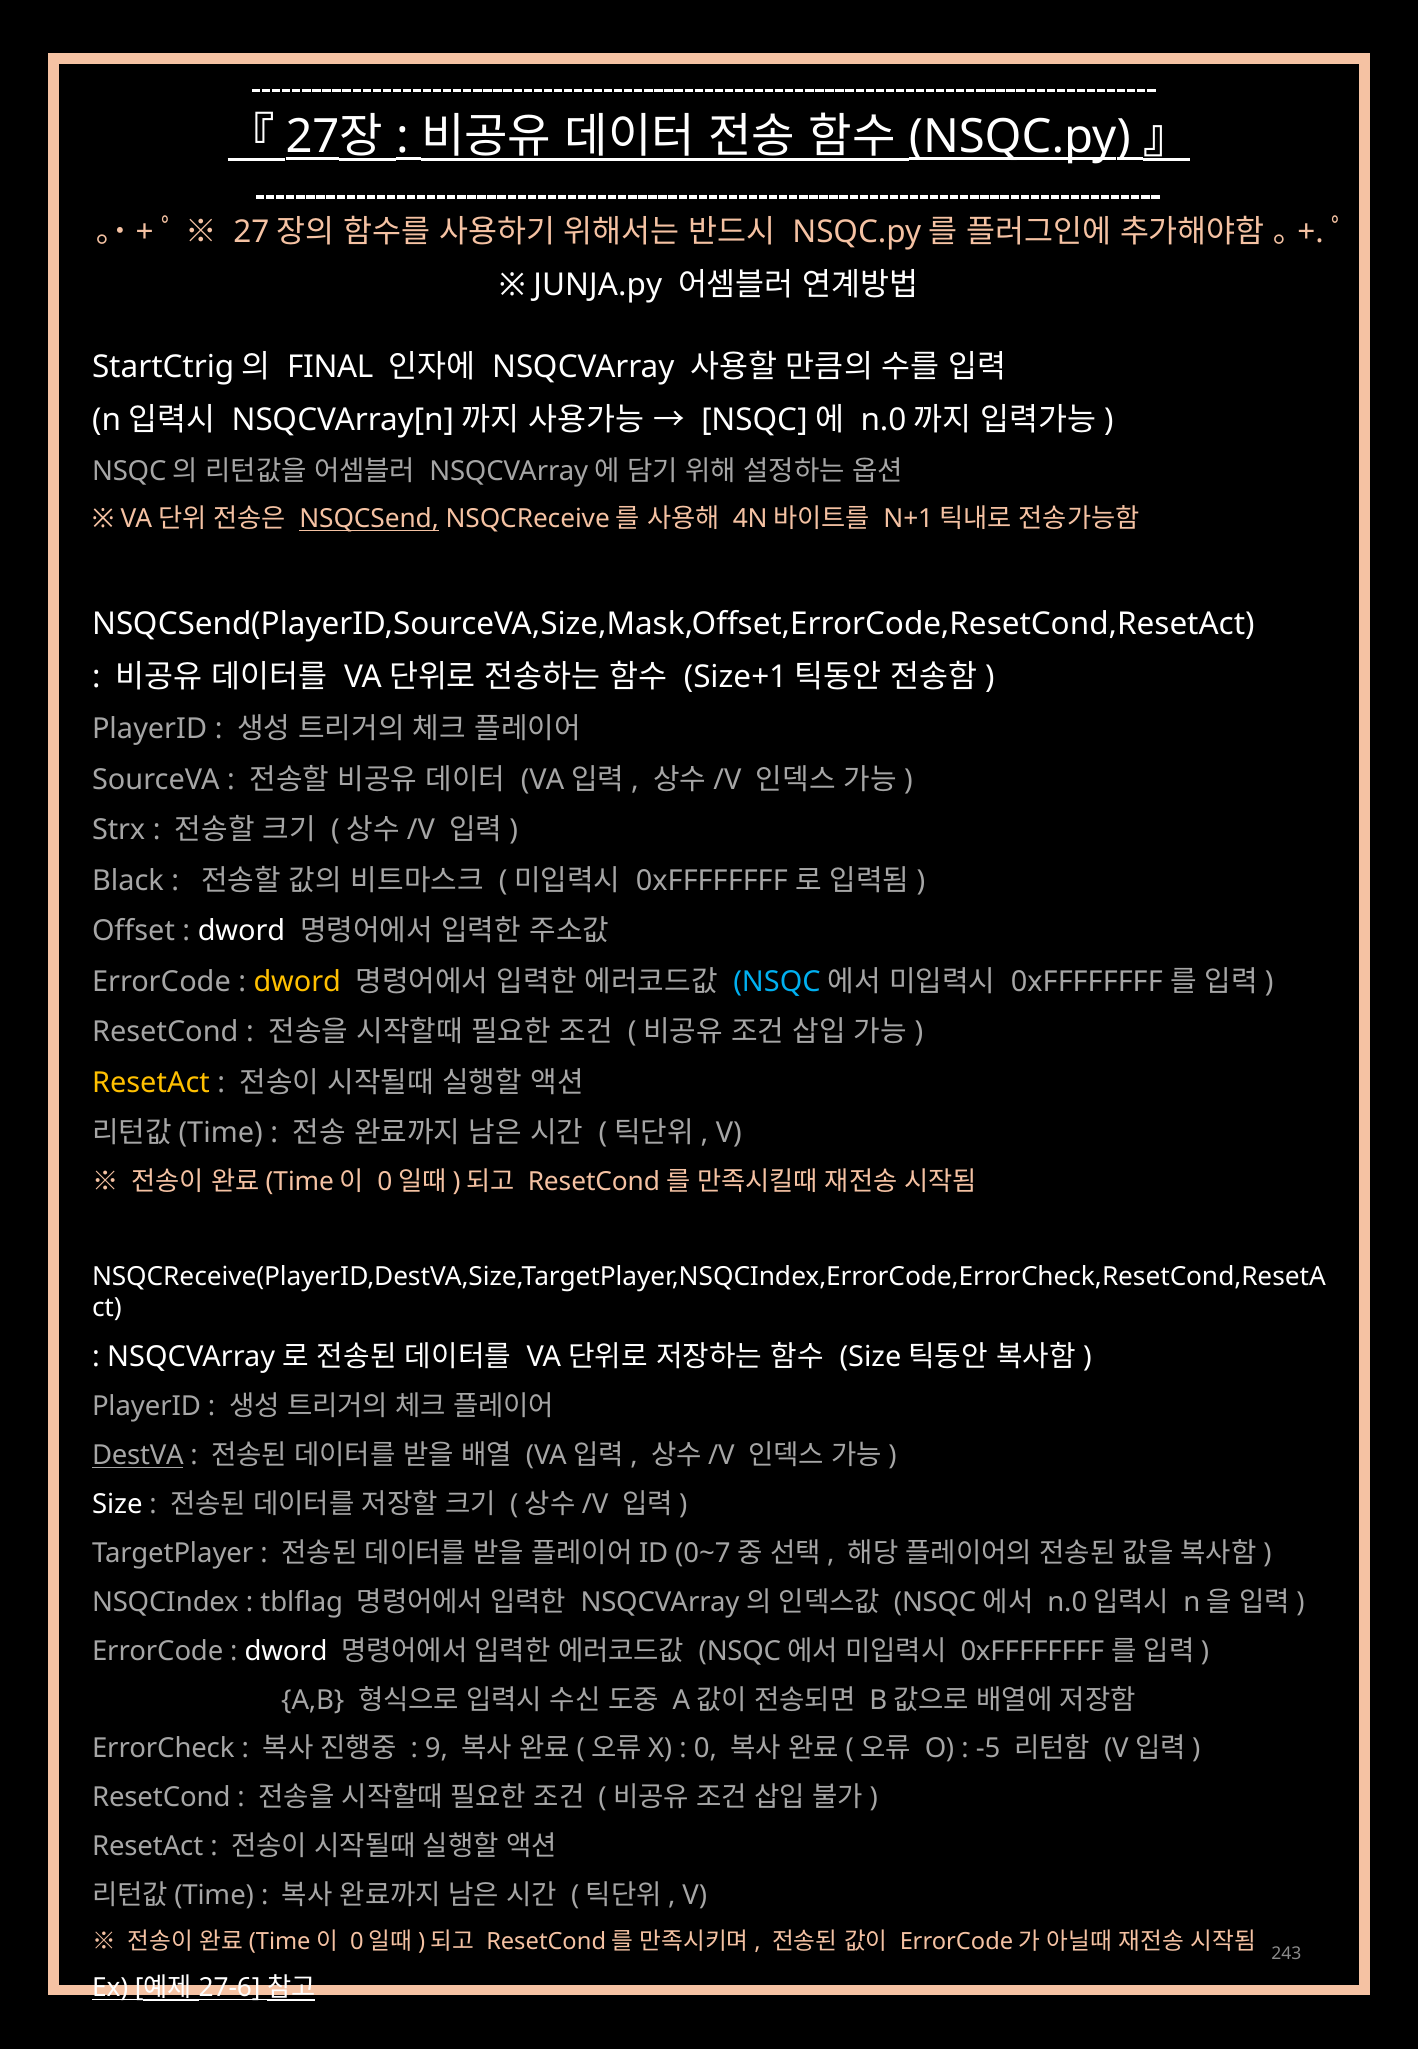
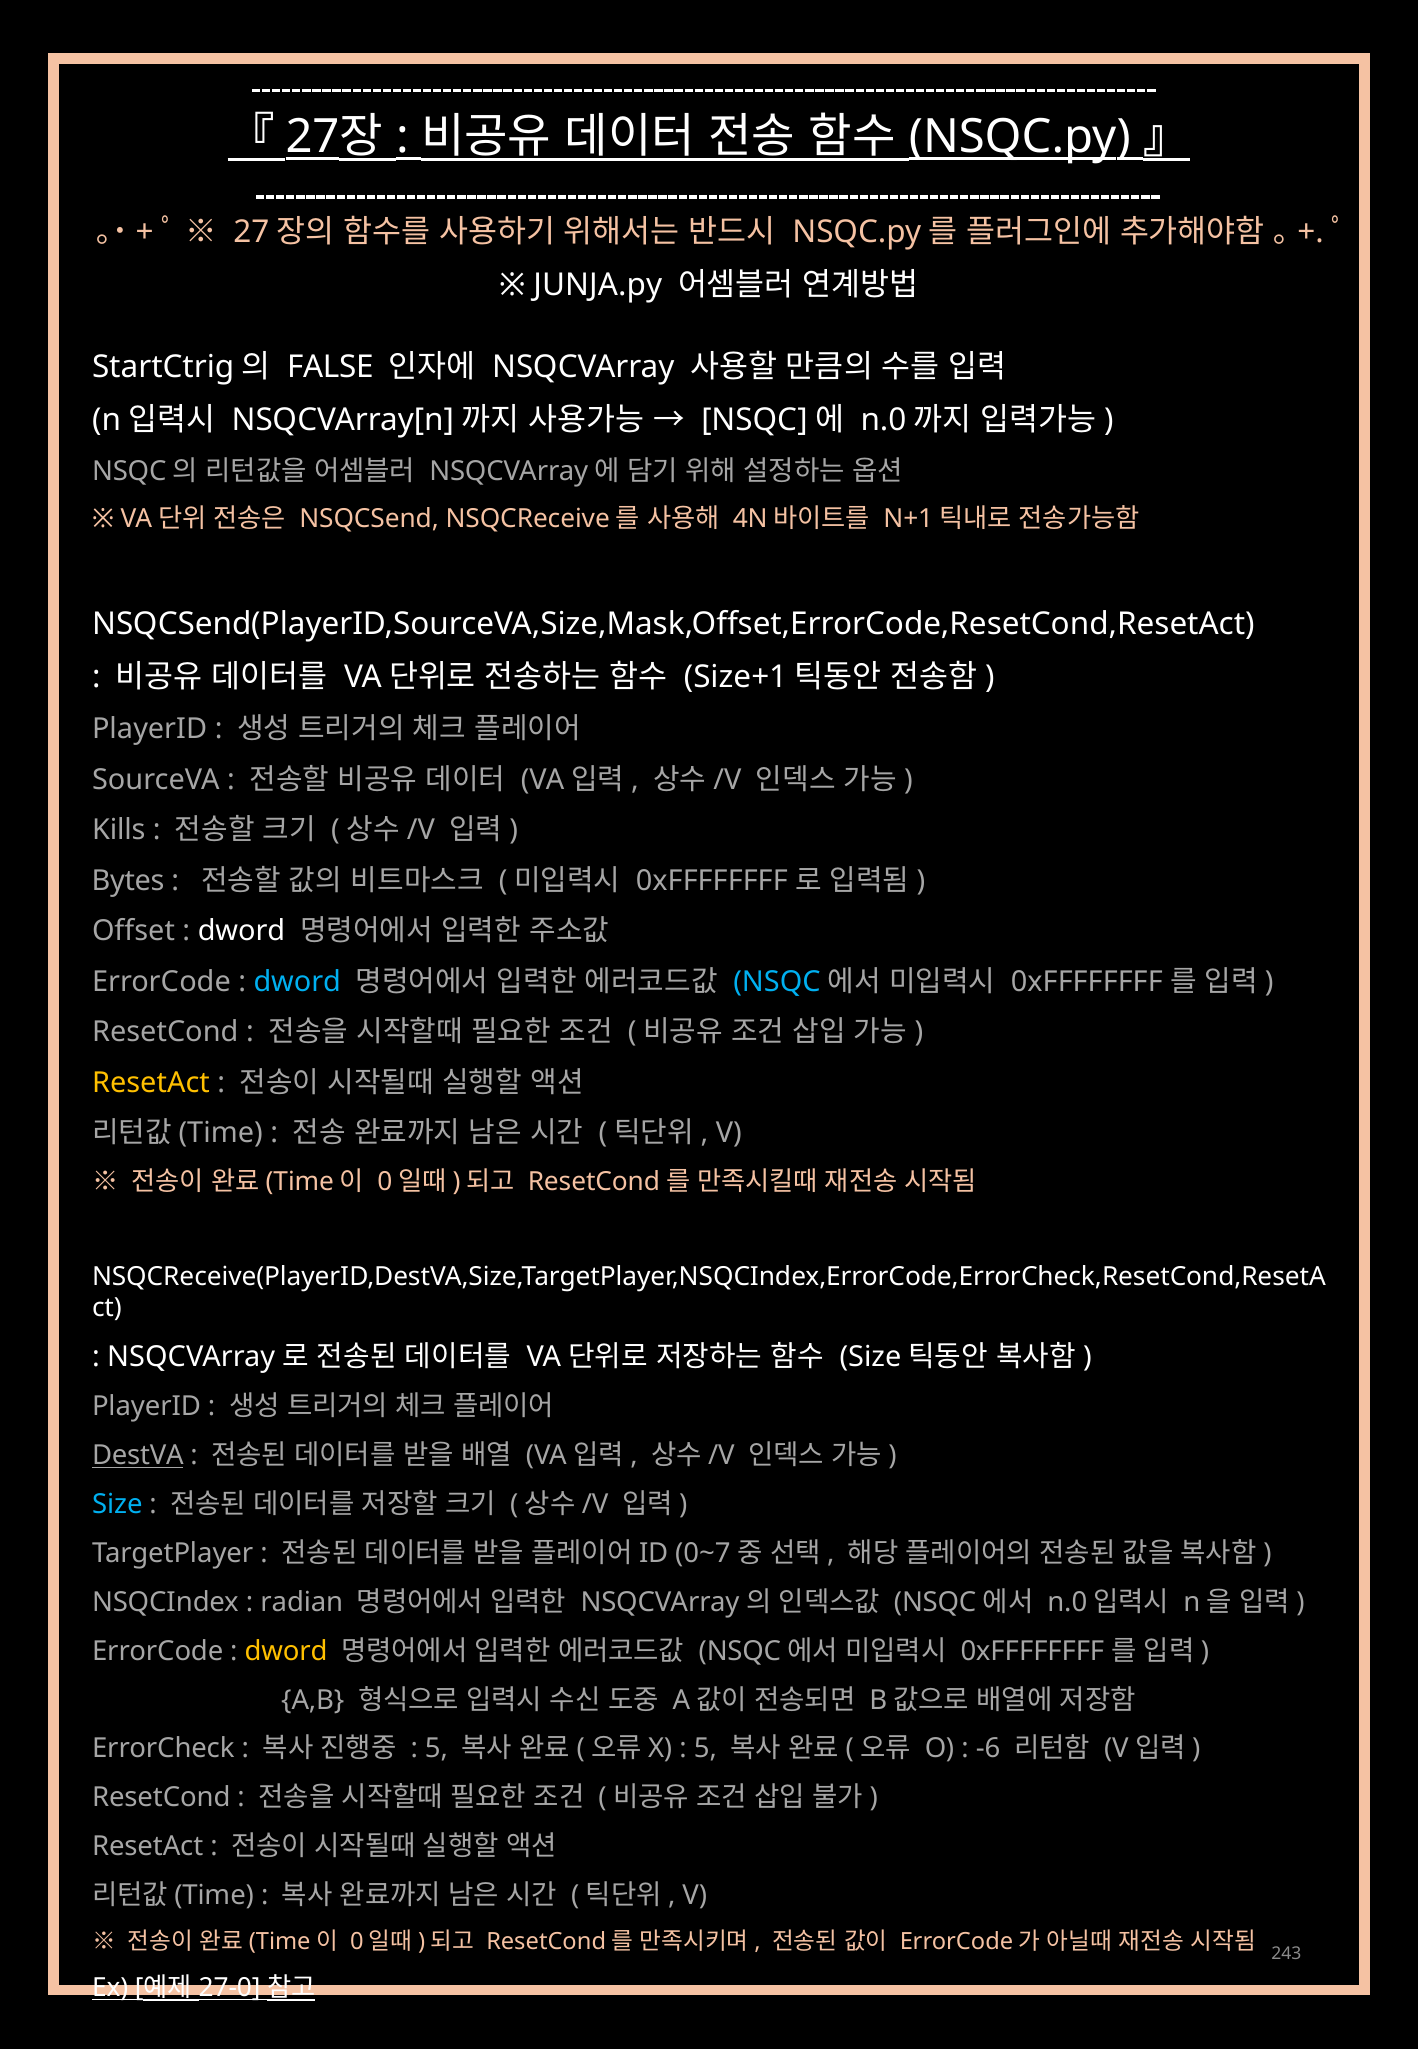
FINAL: FINAL -> FALSE (330, 367)
NSQCSend underline: present -> none (369, 519)
Strx: Strx -> Kills (119, 830)
Black: Black -> Bytes (128, 880)
dword colour: yellow -> light blue (297, 981)
Size colour: white -> light blue (117, 1504)
tblflag: tblflag -> radian (302, 1602)
dword colour: white -> yellow (286, 1650)
9: 9 -> 5 (436, 1748)
0: 0 -> 5 (705, 1748)
-5: -5 -> -6 (988, 1748)
27-6: 27-6 -> 27-0 (230, 1987)
